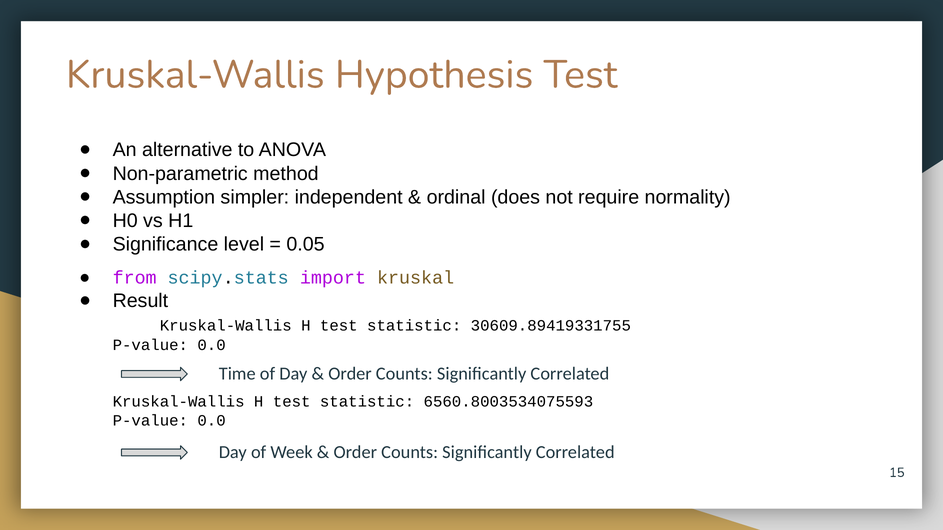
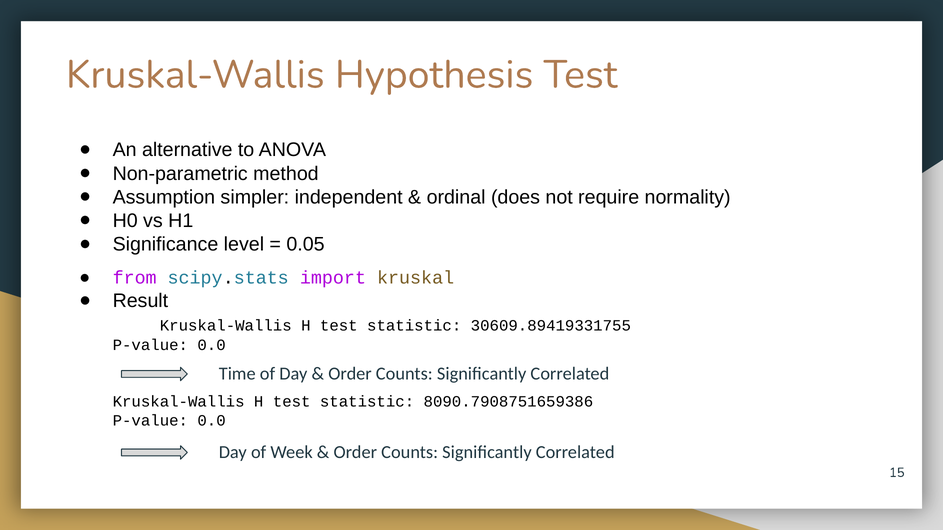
6560.8003534075593: 6560.8003534075593 -> 8090.7908751659386 (508, 402)
